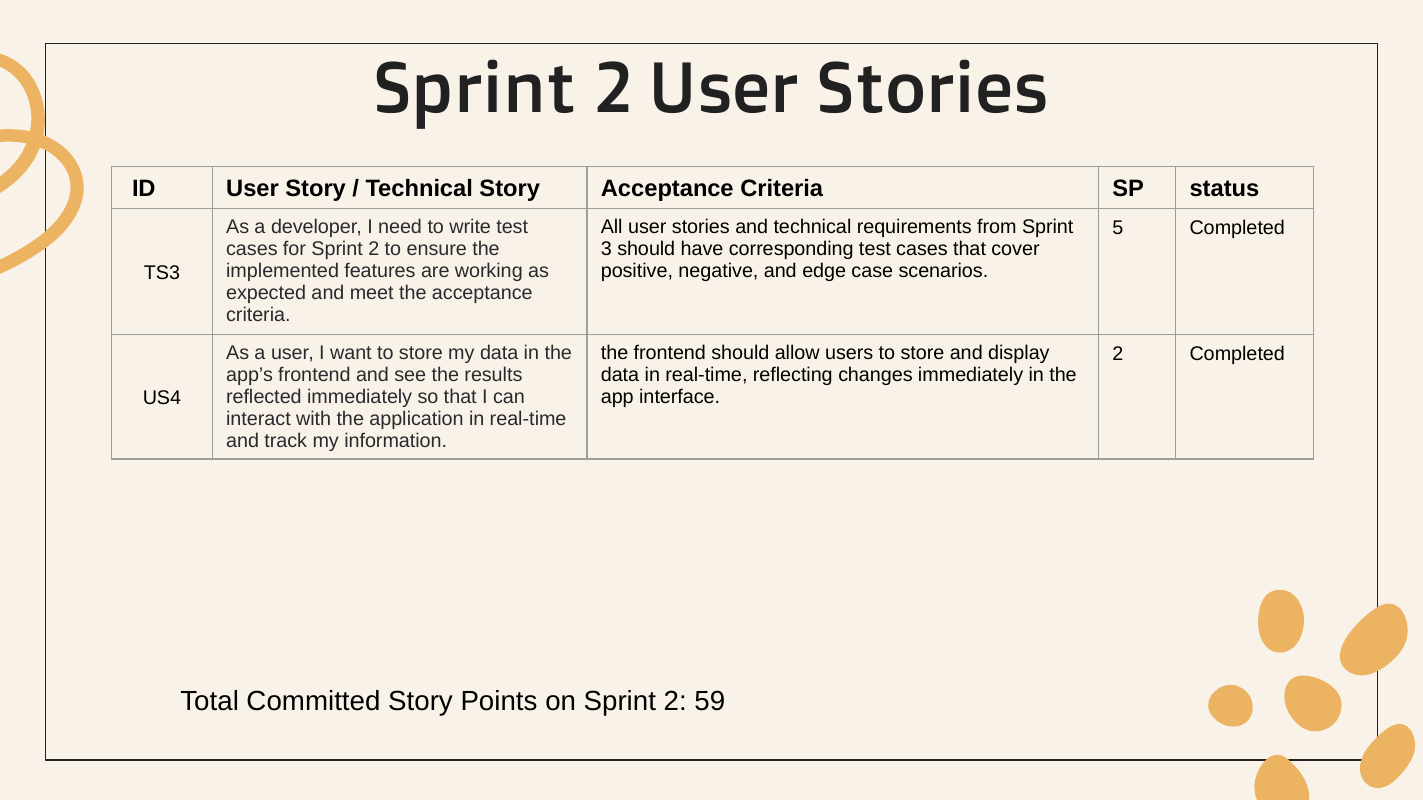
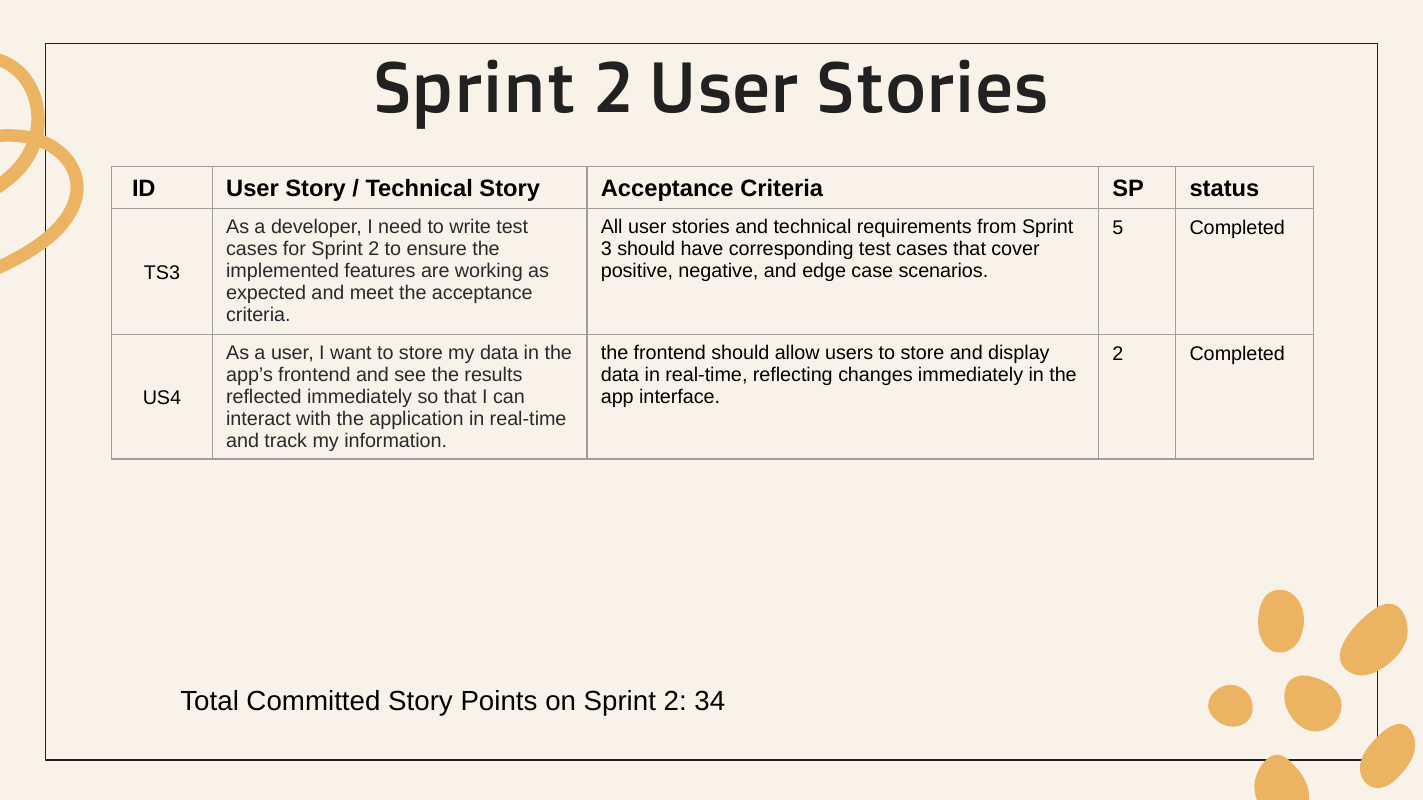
59: 59 -> 34 (710, 701)
